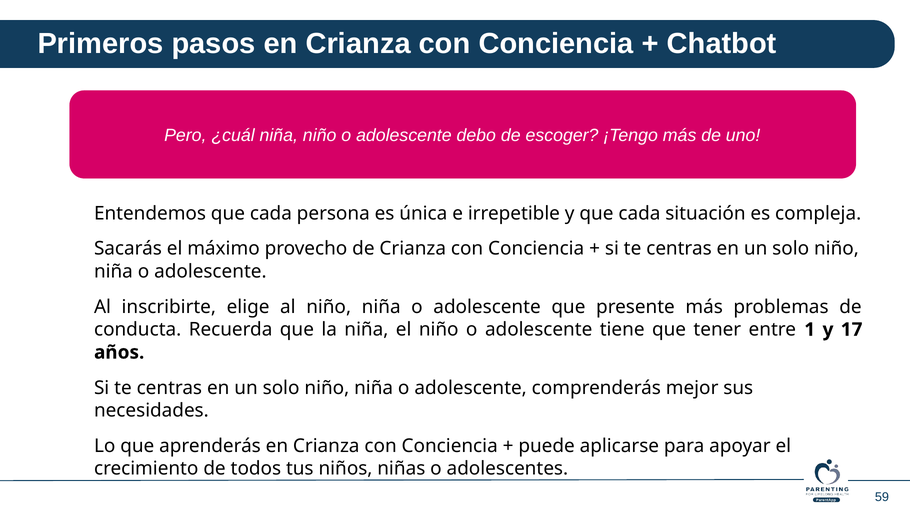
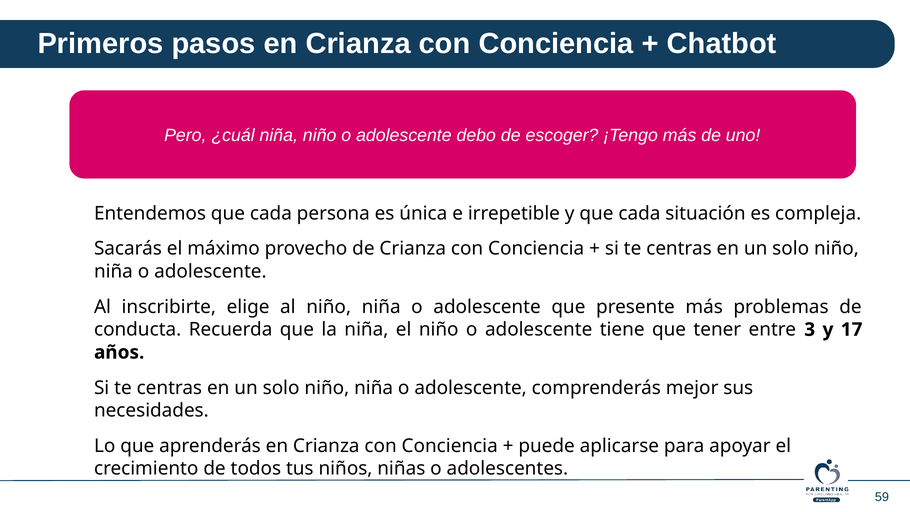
1: 1 -> 3 (810, 330)
